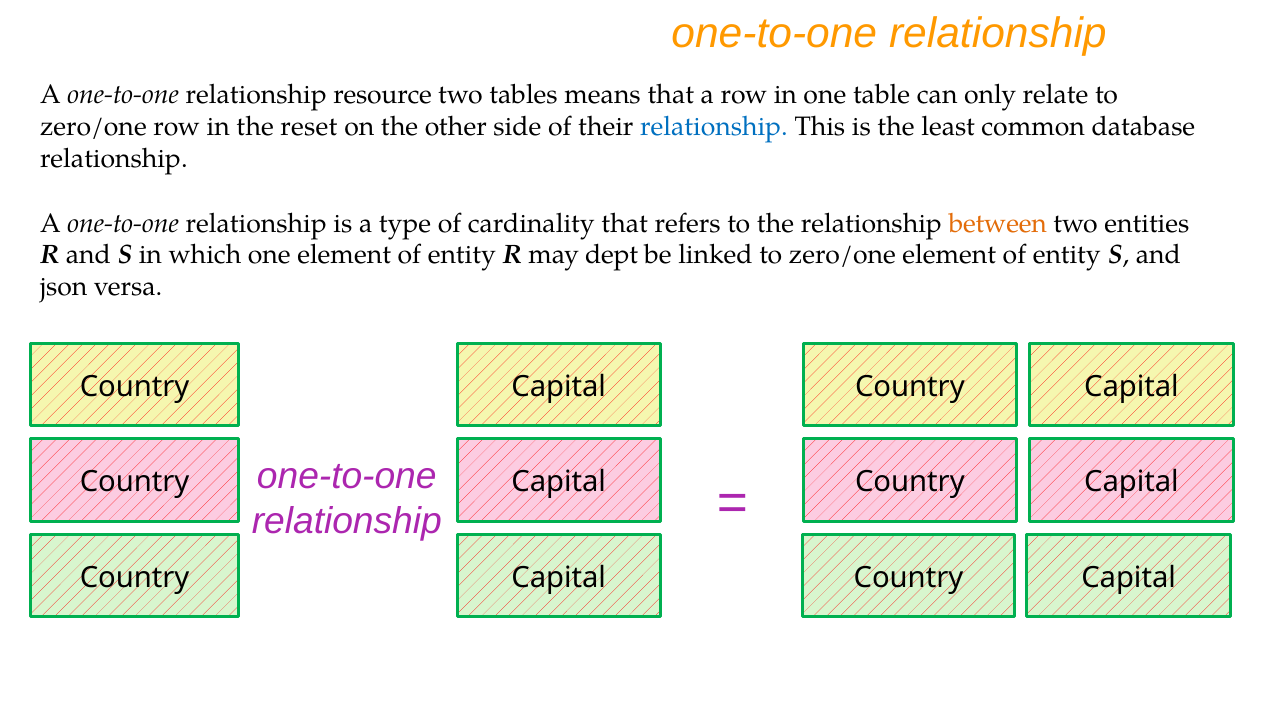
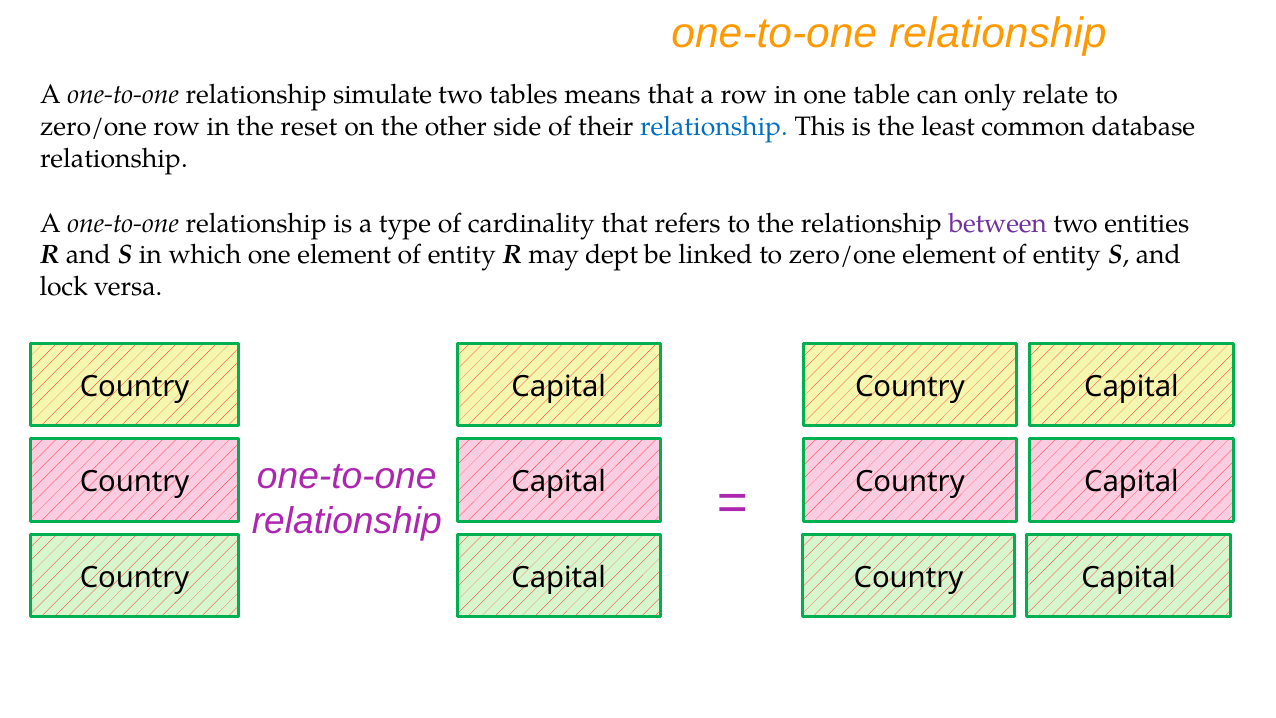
resource: resource -> simulate (383, 95)
between colour: orange -> purple (998, 223)
json: json -> lock (64, 287)
